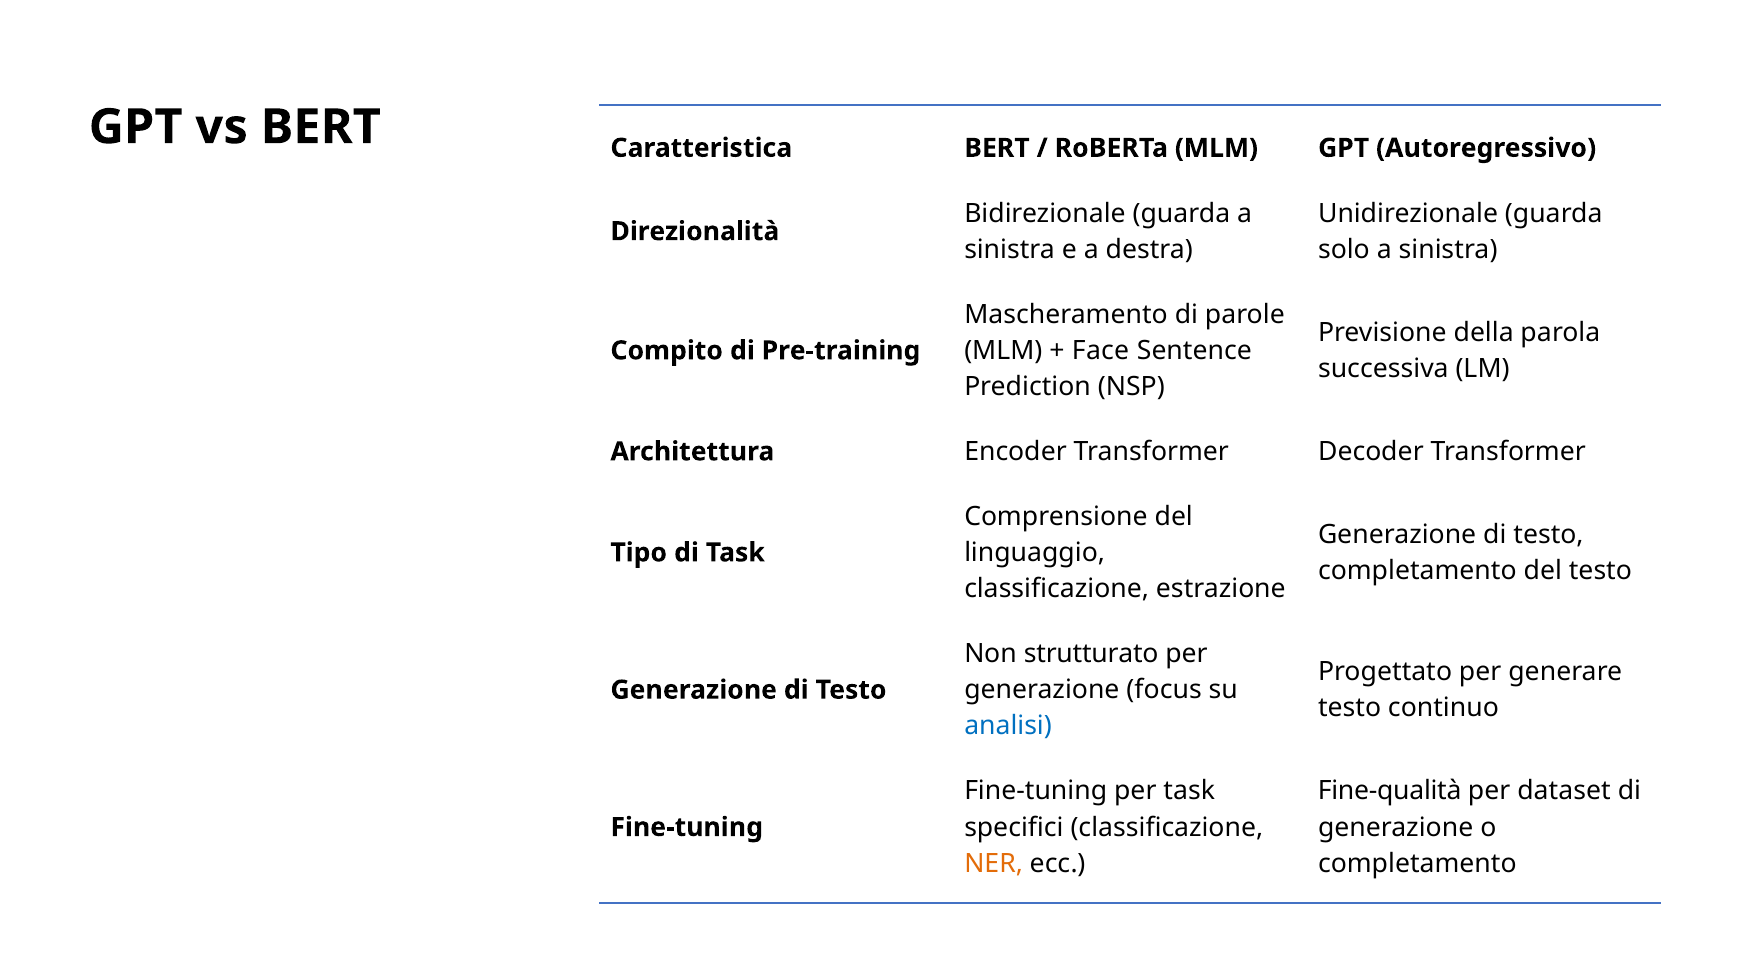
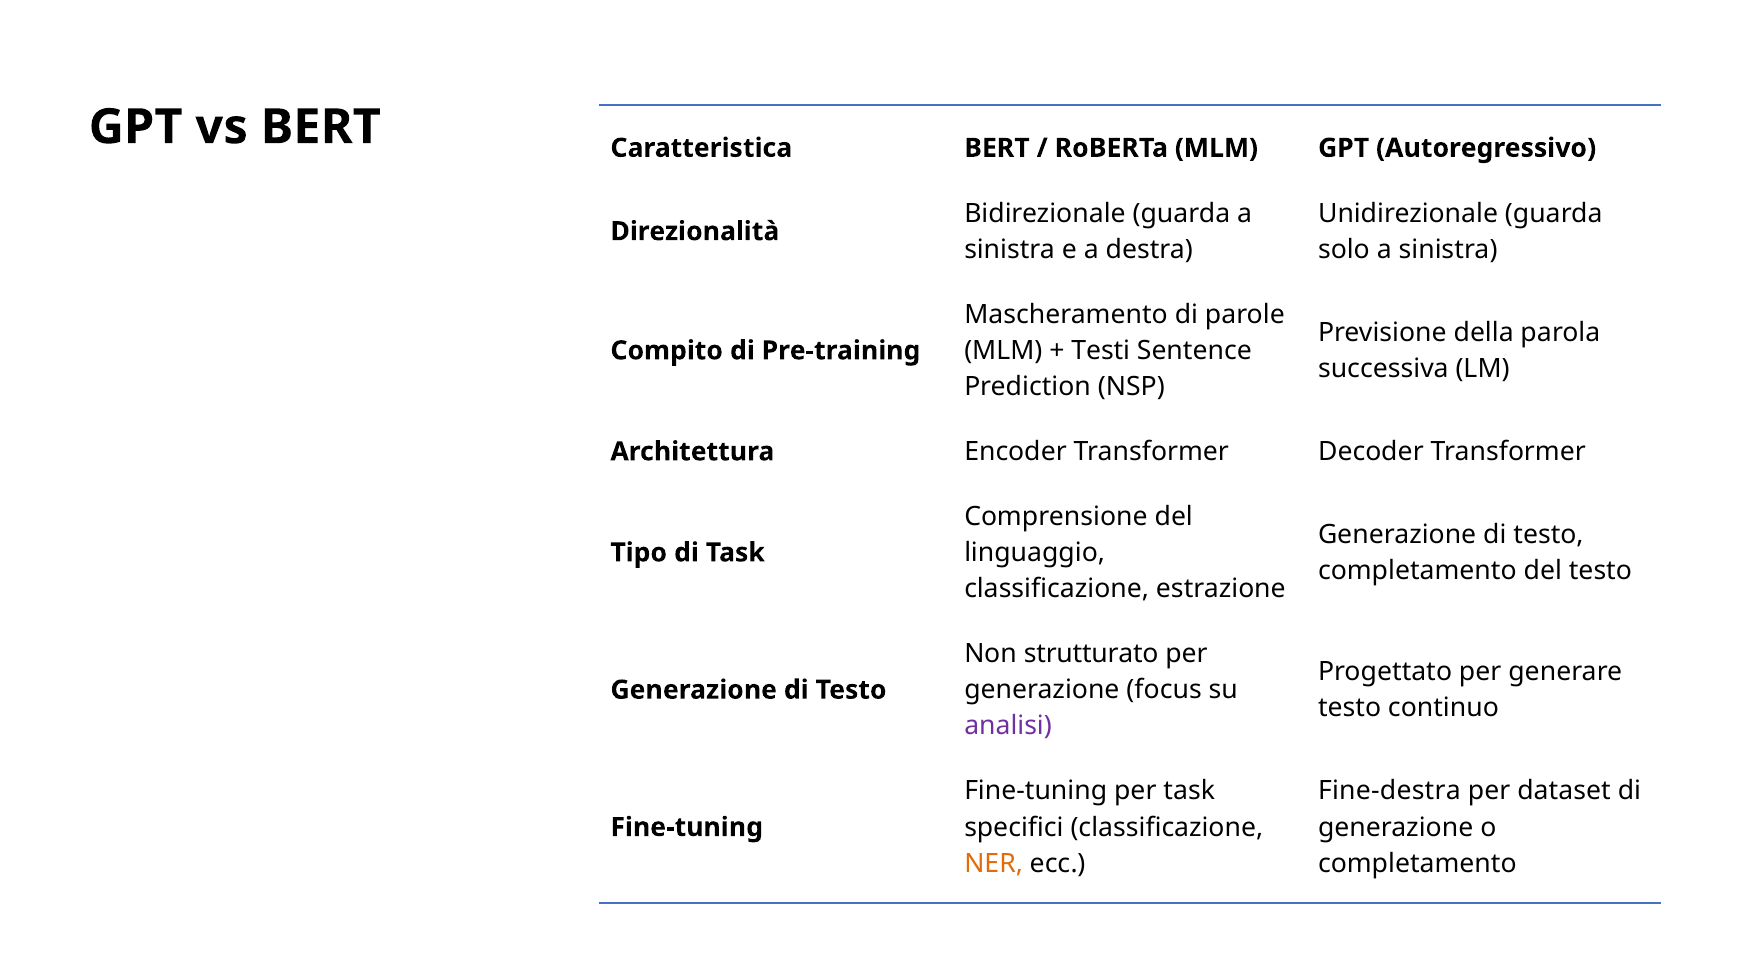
Face: Face -> Testi (1101, 351)
analisi colour: blue -> purple (1008, 726)
Fine-qualità: Fine-qualità -> Fine-destra (1389, 791)
